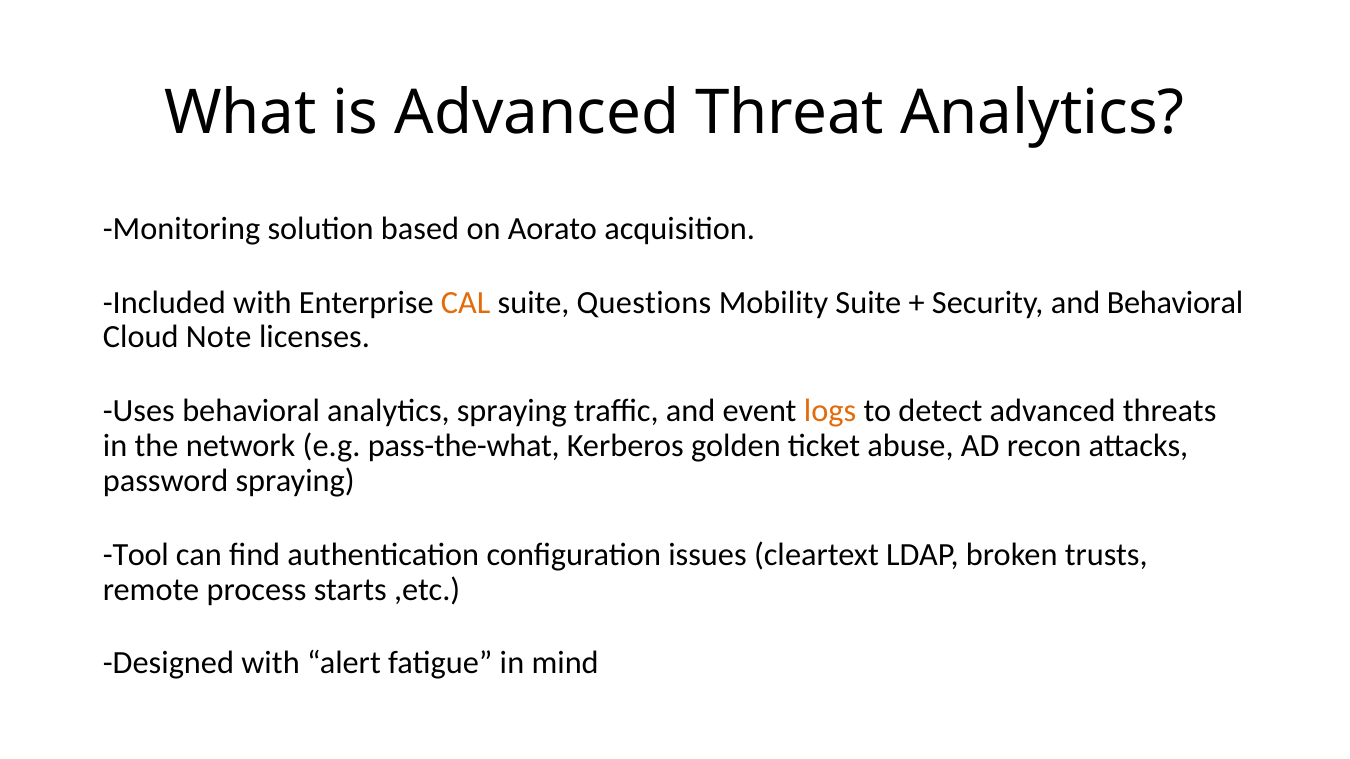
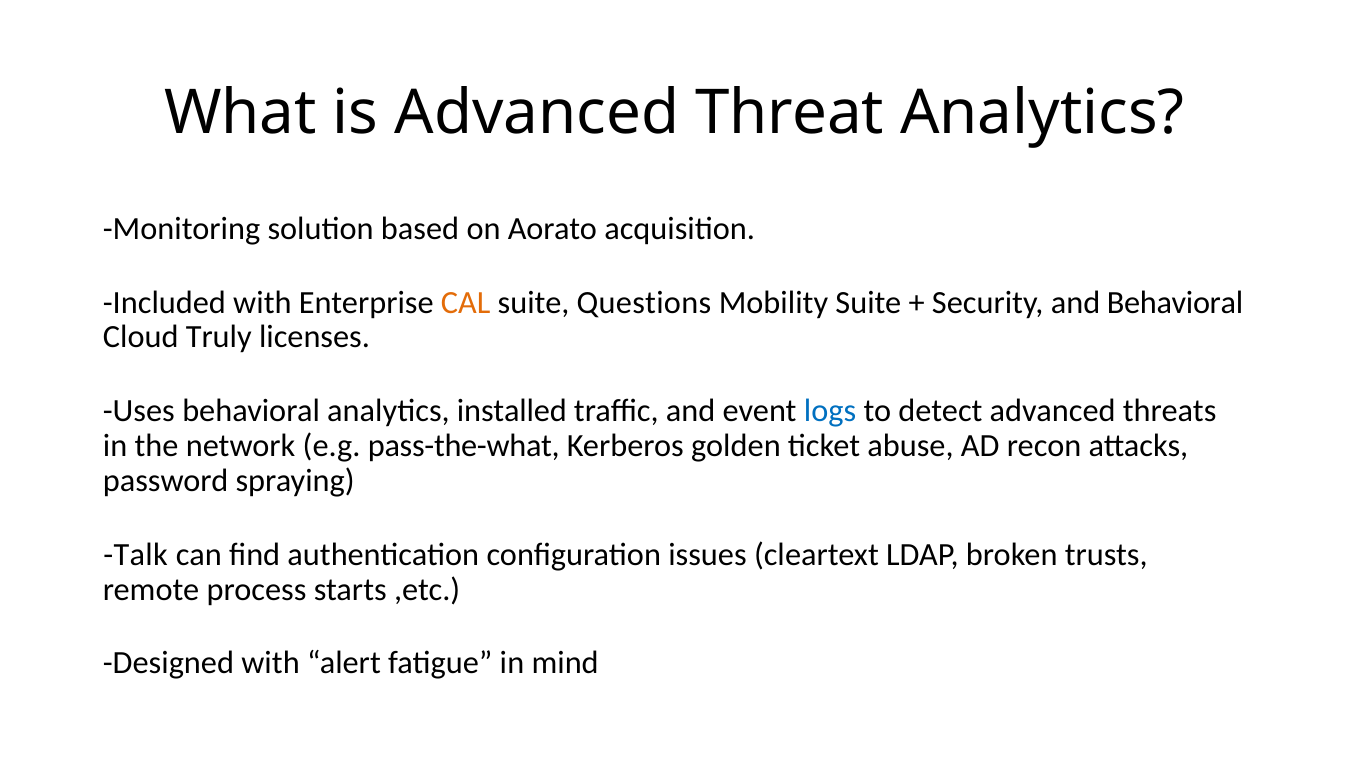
Note: Note -> Truly (219, 337)
analytics spraying: spraying -> installed (512, 411)
logs colour: orange -> blue (830, 411)
Tool: Tool -> Talk (136, 555)
